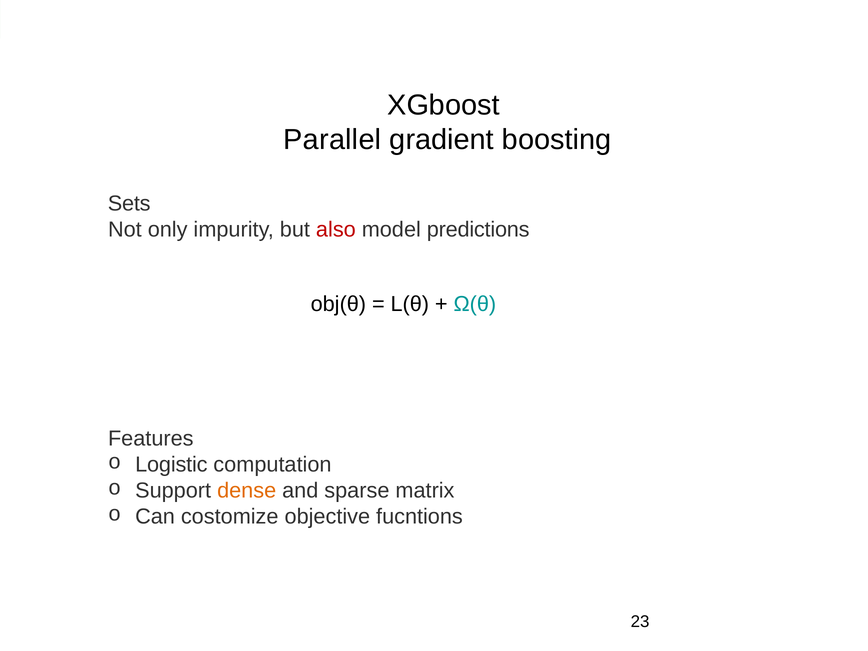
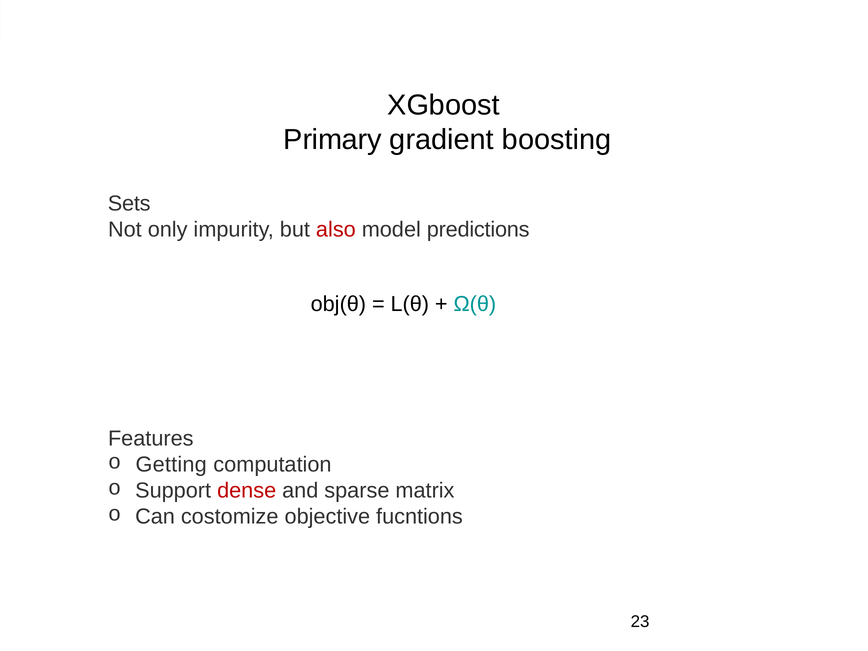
Parallel: Parallel -> Primary (333, 140)
Logistic: Logistic -> Getting (171, 465)
dense colour: orange -> red (247, 491)
